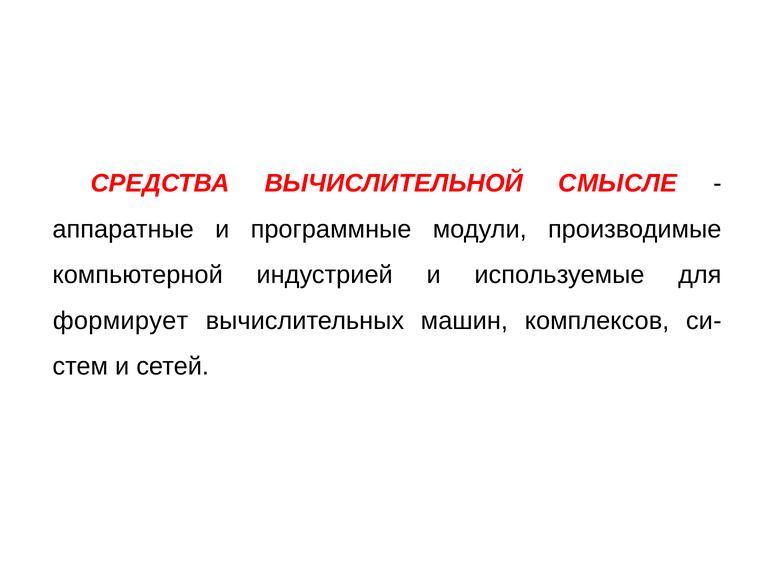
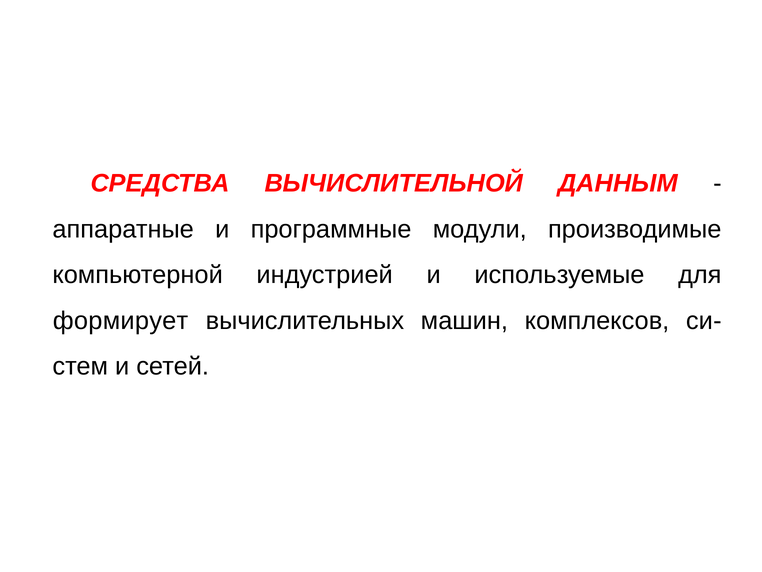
СМЫСЛЕ: СМЫСЛЕ -> ДАННЫМ (618, 183)
